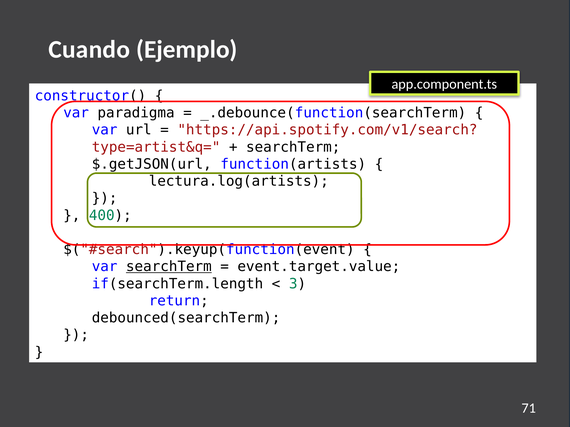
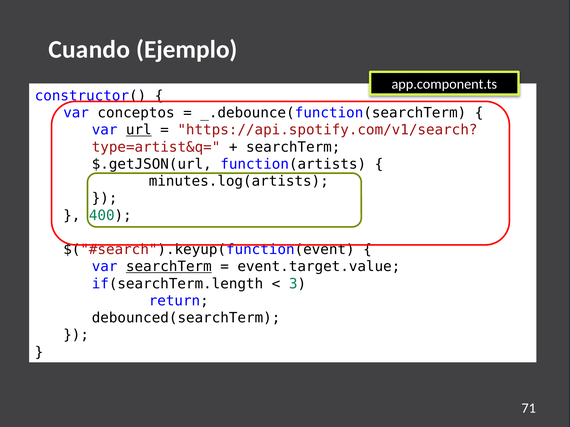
paradigma: paradigma -> conceptos (136, 113)
url underline: none -> present (139, 130)
lectura.log(artists: lectura.log(artists -> minutes.log(artists (239, 181)
